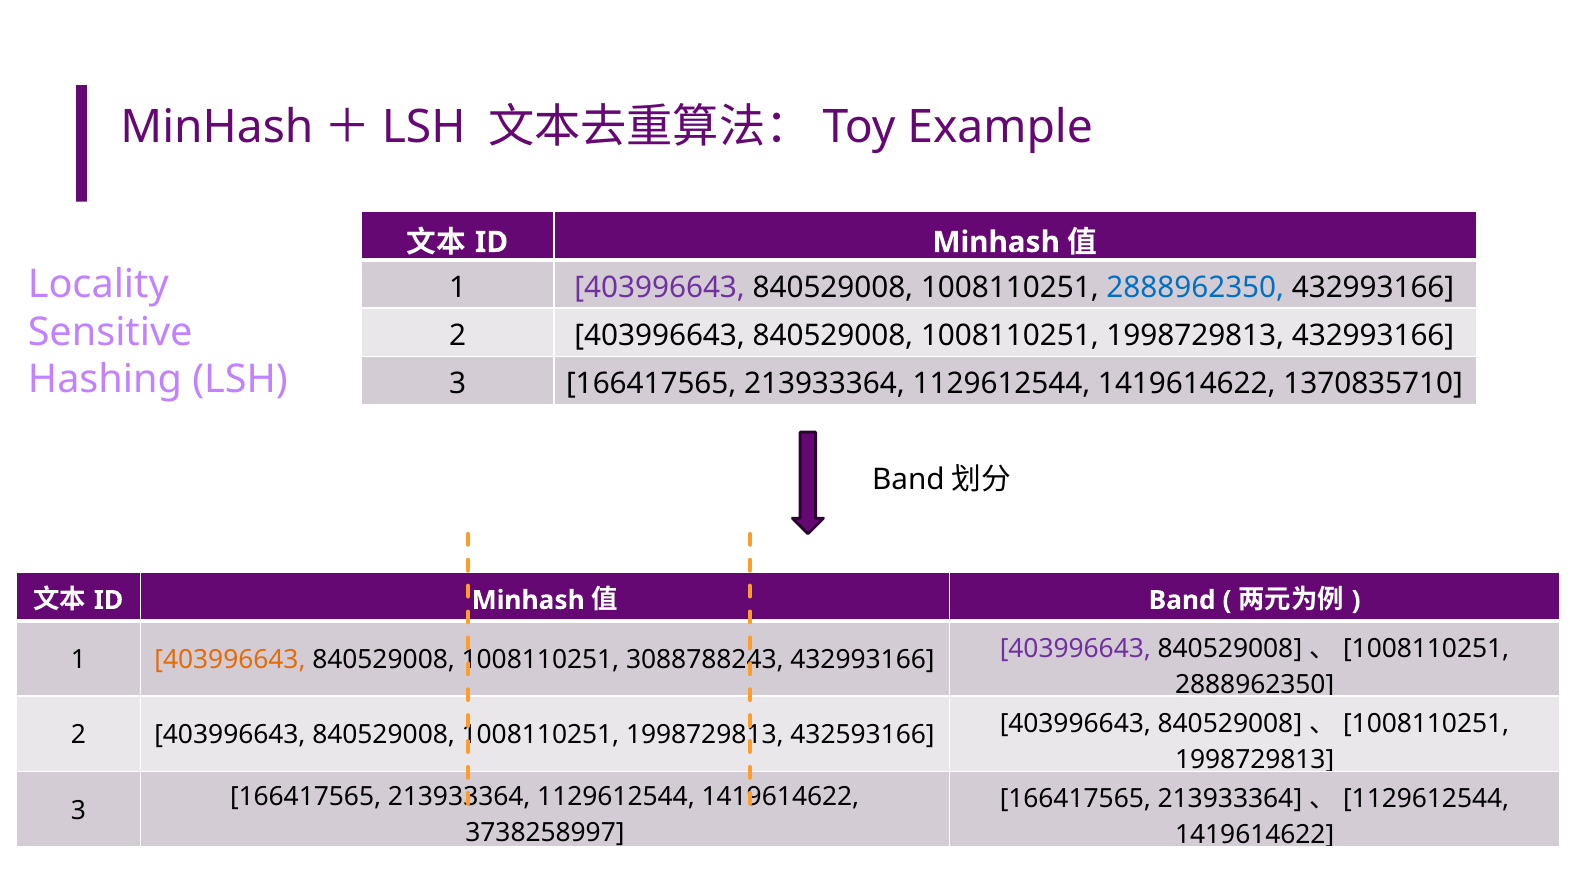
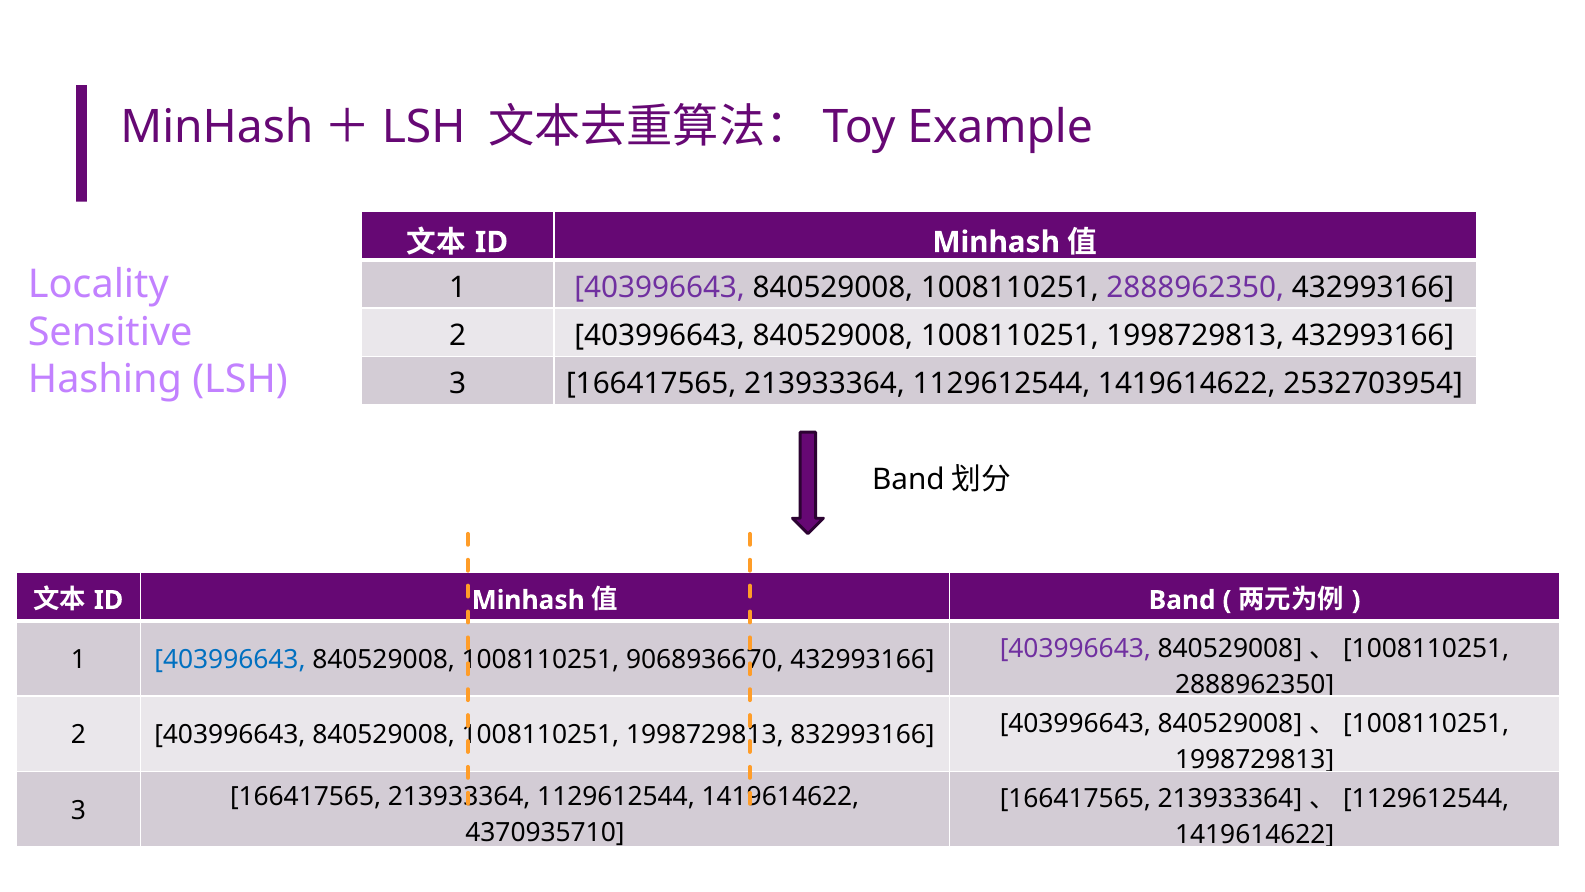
2888962350 colour: blue -> purple (1195, 288)
1370835710: 1370835710 -> 2532703954 (1373, 384)
403996643 colour: orange -> blue (230, 660)
3088788243: 3088788243 -> 9068936670 (705, 660)
432593166: 432593166 -> 832993166 (863, 735)
3738258997: 3738258997 -> 4370935710 (545, 832)
